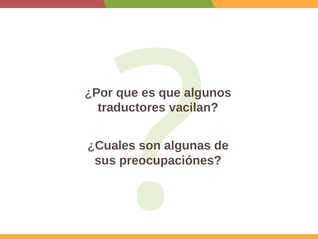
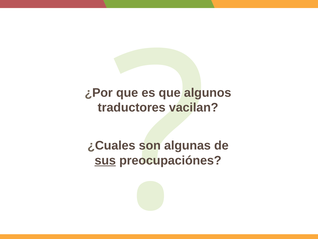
sus underline: none -> present (105, 160)
